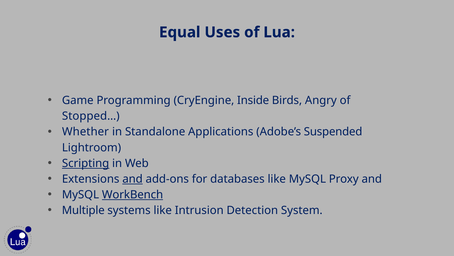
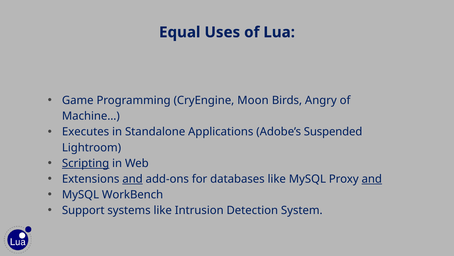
Inside: Inside -> Moon (253, 100)
Stopped…: Stopped… -> Machine… (91, 116)
Whether: Whether -> Executes (86, 132)
and underline: none -> present (372, 179)
WorkBench underline: present -> none (133, 194)
Multiple: Multiple -> Support (83, 210)
